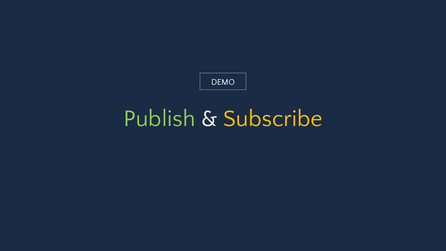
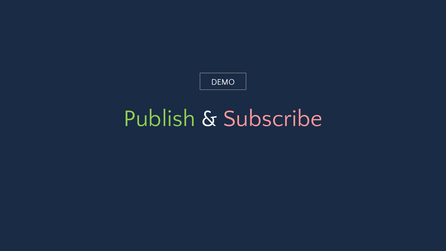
Subscribe colour: yellow -> pink (273, 118)
